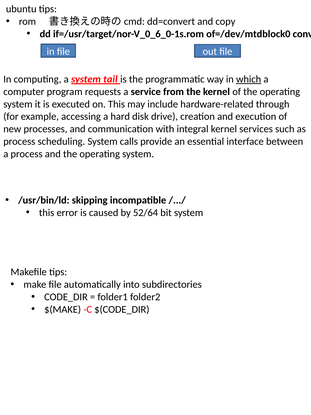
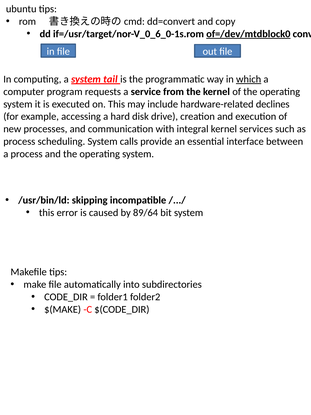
of=/dev/mtdblock0 underline: none -> present (248, 34)
through: through -> declines (273, 104)
52/64: 52/64 -> 89/64 (146, 212)
